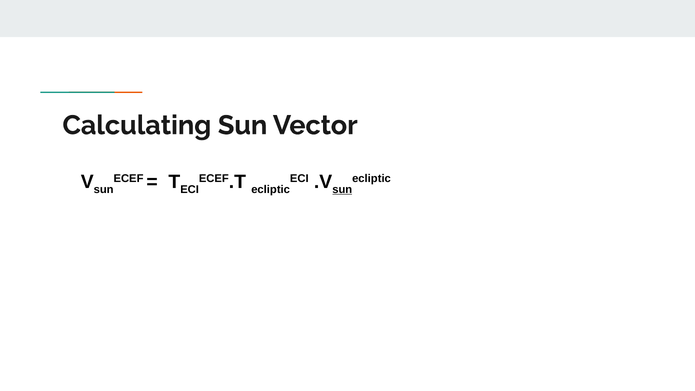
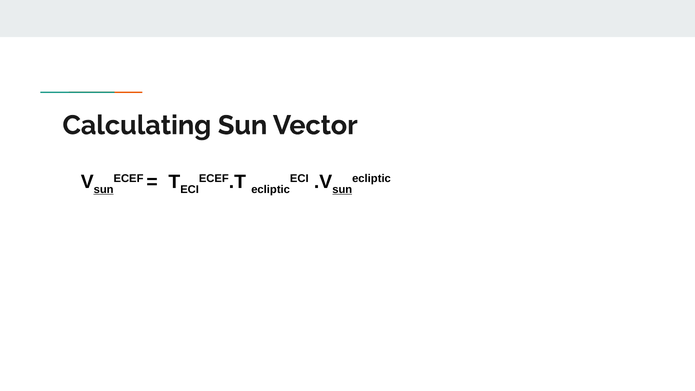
sun underline: none -> present (104, 189)
